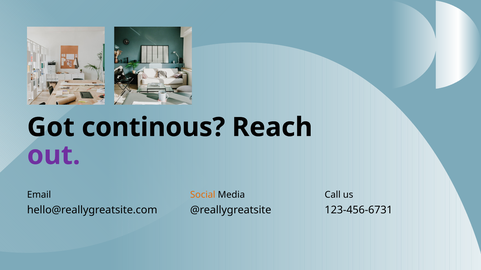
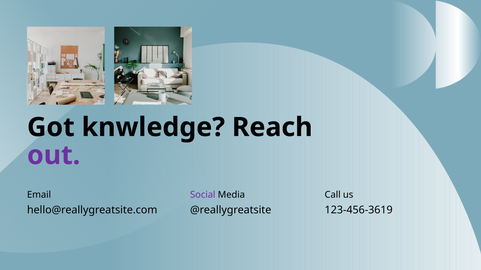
continous: continous -> knwledge (153, 128)
Social colour: orange -> purple (203, 195)
123-456-6731: 123-456-6731 -> 123-456-3619 (359, 210)
